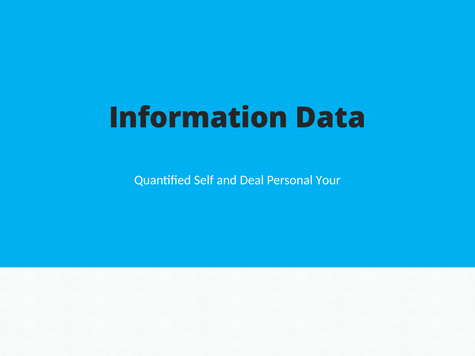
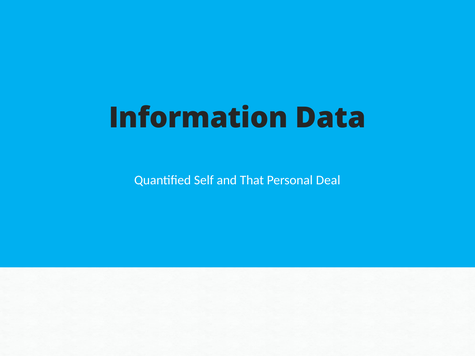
Deal: Deal -> That (252, 180)
Your: Your -> Deal (328, 180)
